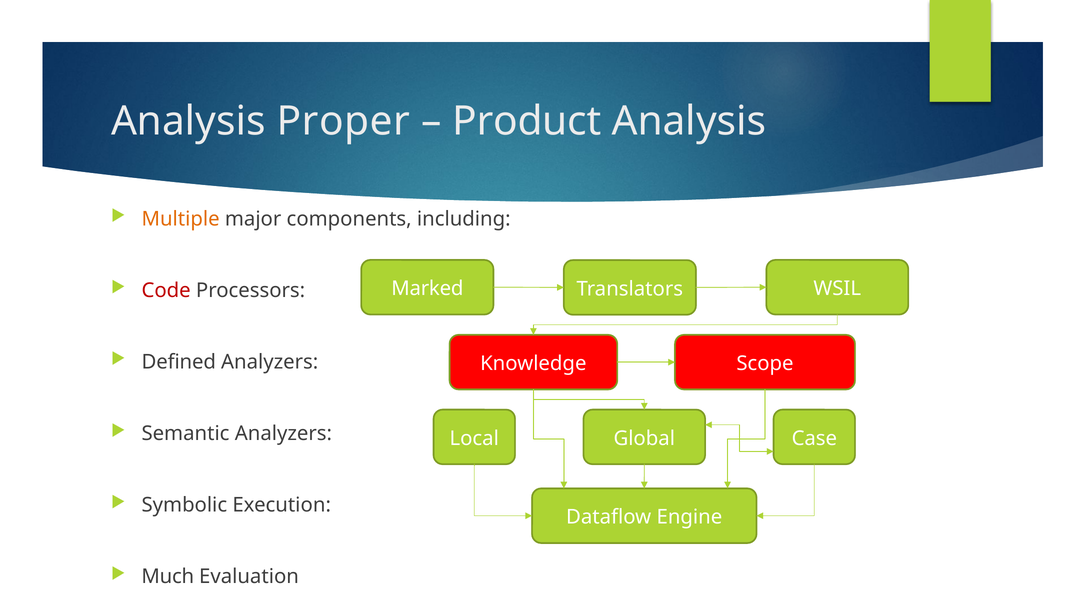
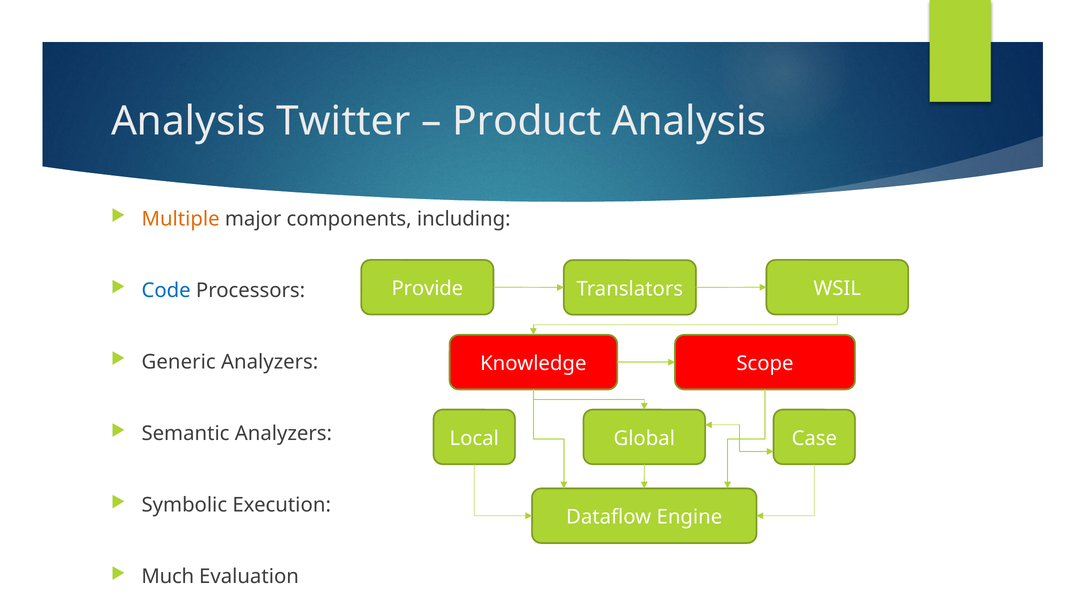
Proper: Proper -> Twitter (344, 121)
Code colour: red -> blue (166, 290)
Marked: Marked -> Provide (427, 289)
Defined: Defined -> Generic (179, 362)
